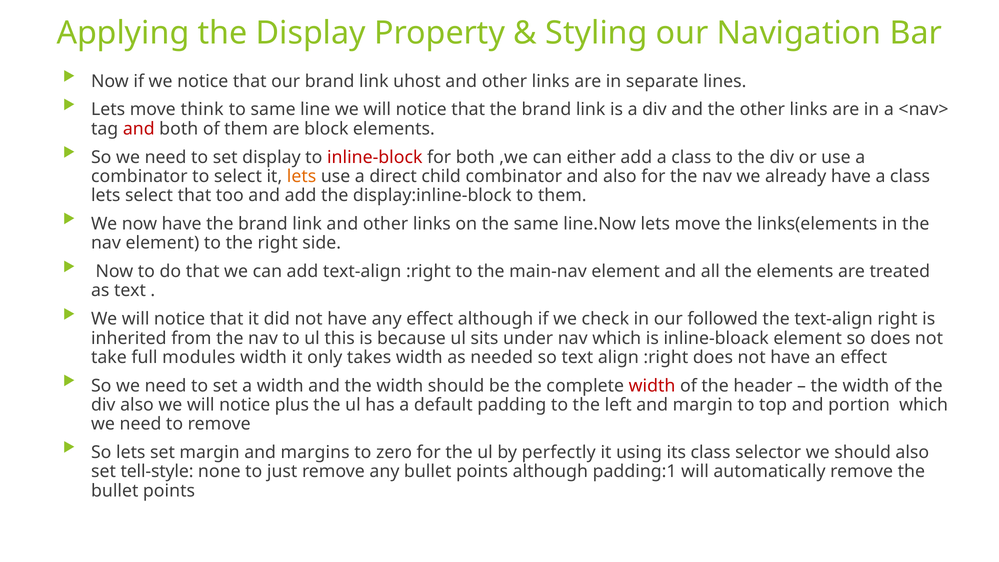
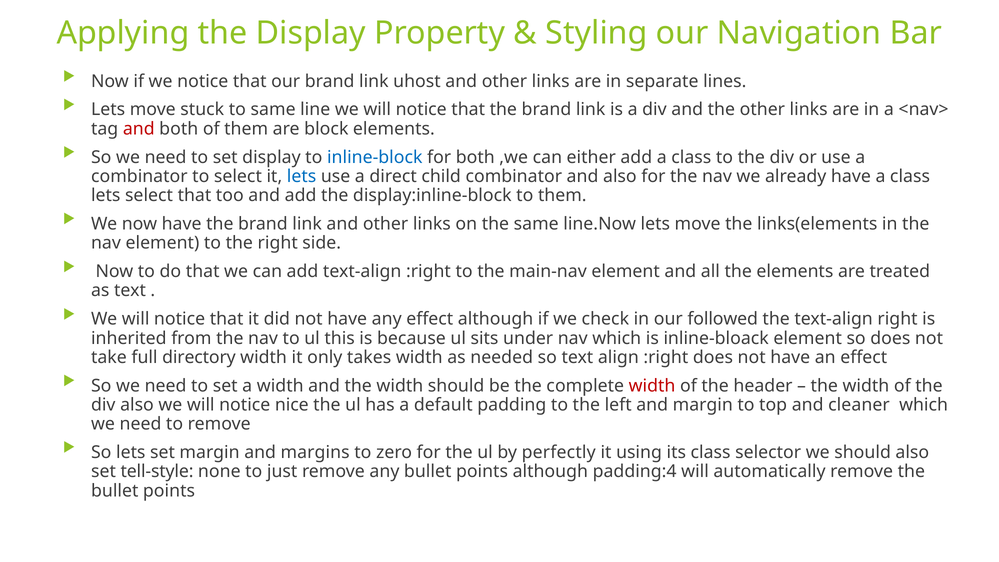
think: think -> stuck (202, 110)
inline-block colour: red -> blue (375, 157)
lets colour: orange -> blue (302, 176)
modules: modules -> directory (199, 357)
plus: plus -> nice (292, 405)
portion: portion -> cleaner (859, 405)
padding:1: padding:1 -> padding:4 (635, 472)
